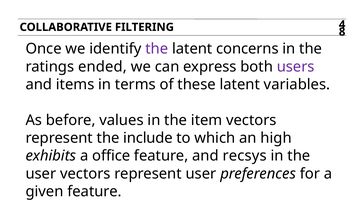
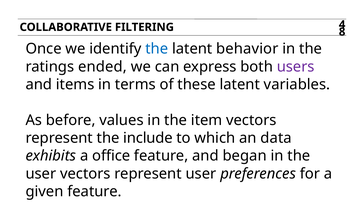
the colour: purple -> blue (157, 49)
concerns: concerns -> behavior (247, 49)
high: high -> data (276, 138)
recsys: recsys -> began (245, 155)
